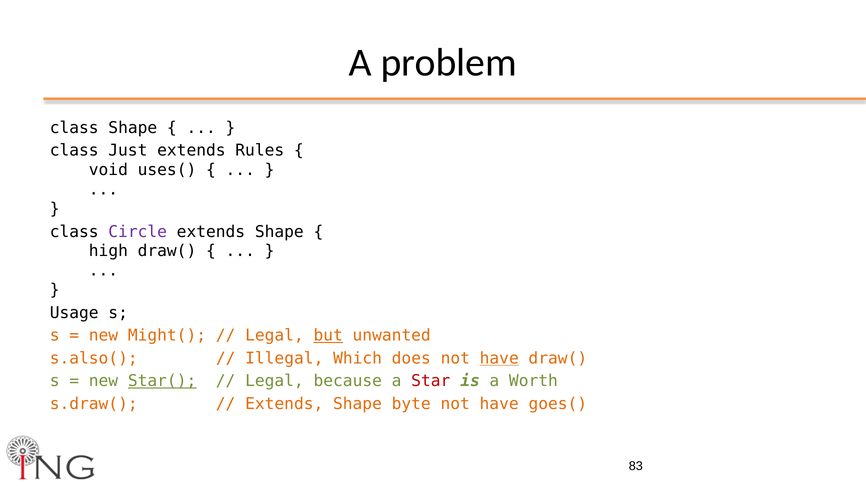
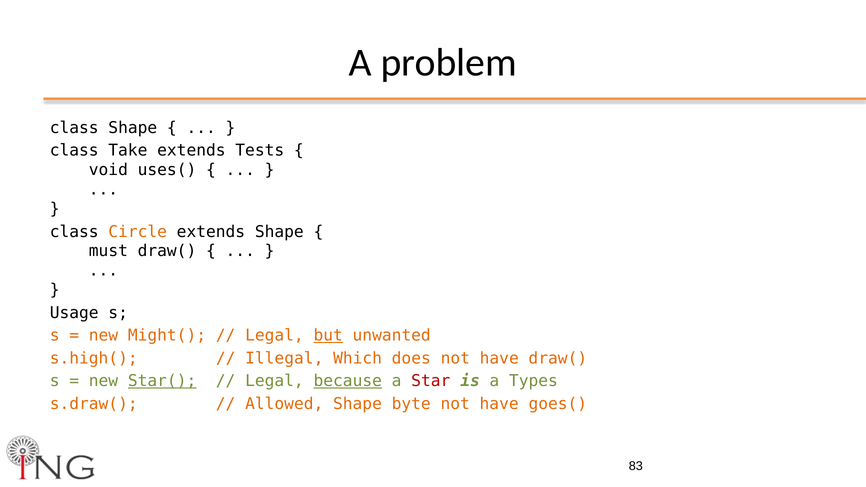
Just: Just -> Take (128, 151)
Rules: Rules -> Tests (260, 151)
Circle colour: purple -> orange (138, 232)
high: high -> must (108, 251)
s.also(: s.also( -> s.high( (94, 358)
have underline: present -> none (499, 358)
because underline: none -> present (348, 381)
Worth: Worth -> Types (533, 381)
Extends: Extends -> Allowed (284, 404)
